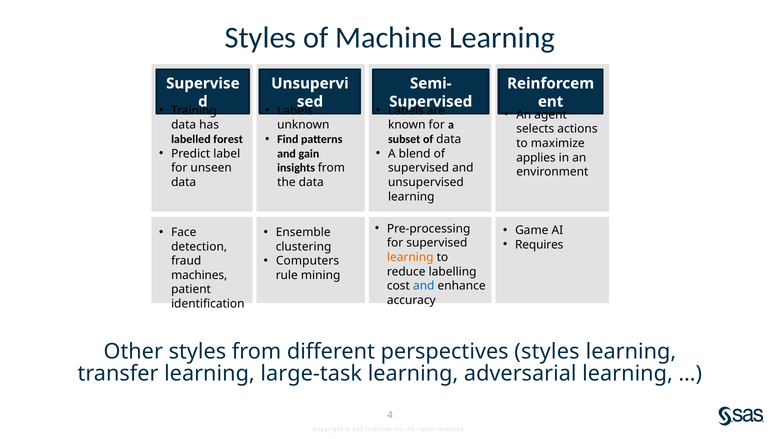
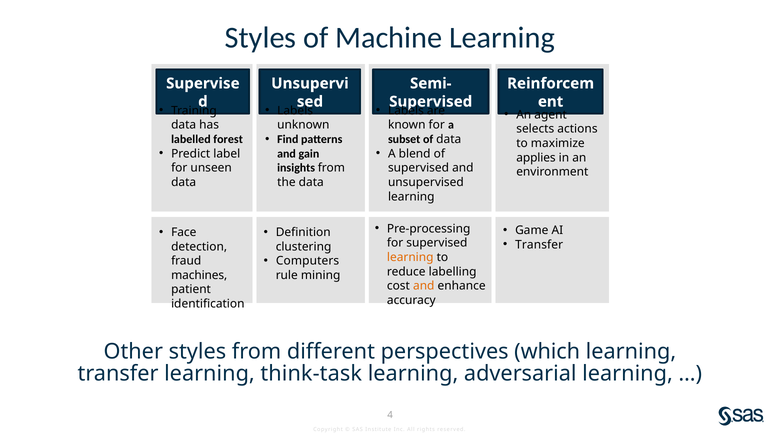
Ensemble: Ensemble -> Definition (303, 232)
Requires: Requires -> Transfer (539, 245)
and colour: blue -> orange (424, 286)
perspectives styles: styles -> which (547, 351)
large-task: large-task -> think-task (311, 373)
